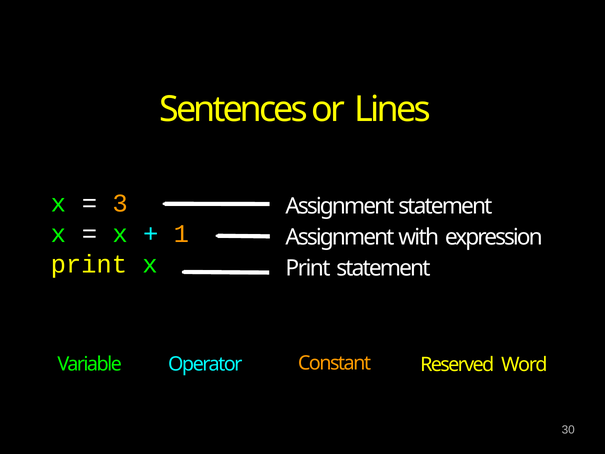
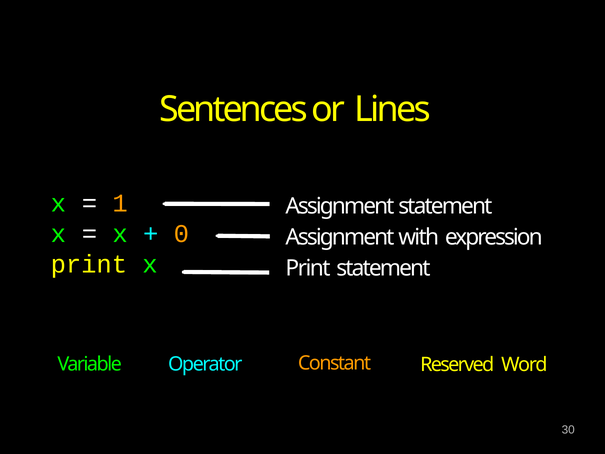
3: 3 -> 1 (120, 203)
1: 1 -> 0 (181, 234)
